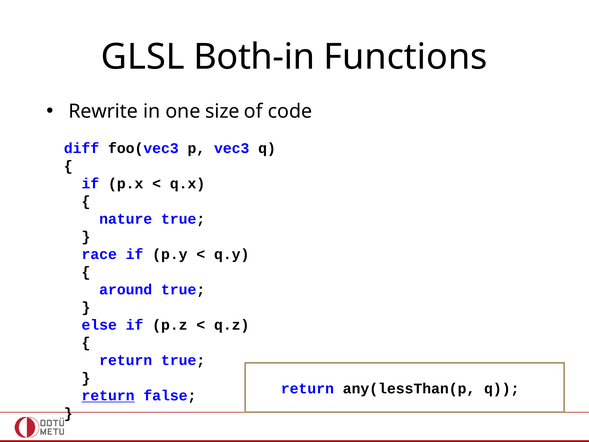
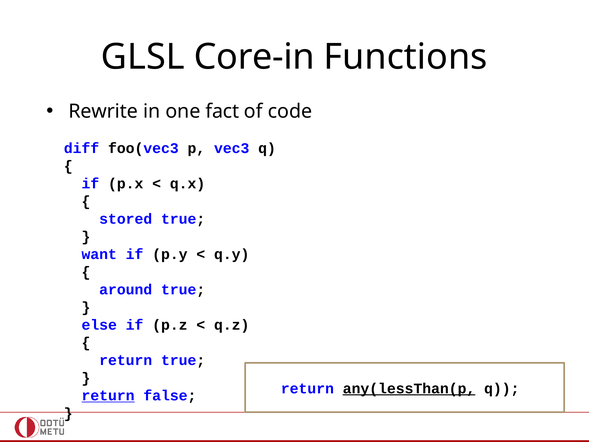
Both-in: Both-in -> Core-in (254, 57)
size: size -> fact (222, 111)
nature: nature -> stored (126, 219)
race: race -> want (99, 254)
any(lessThan(p underline: none -> present (409, 388)
